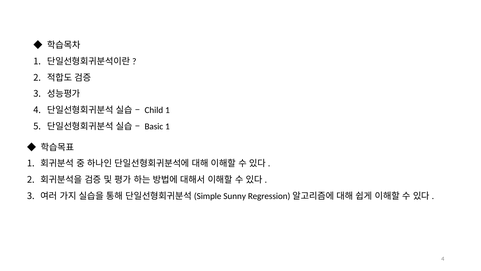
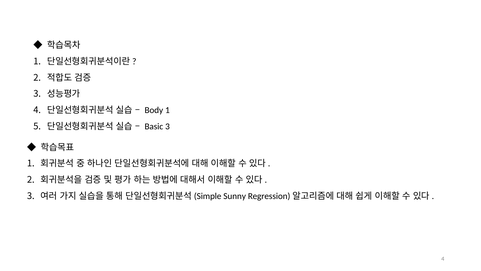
Child: Child -> Body (154, 110)
Basic 1: 1 -> 3 (167, 126)
